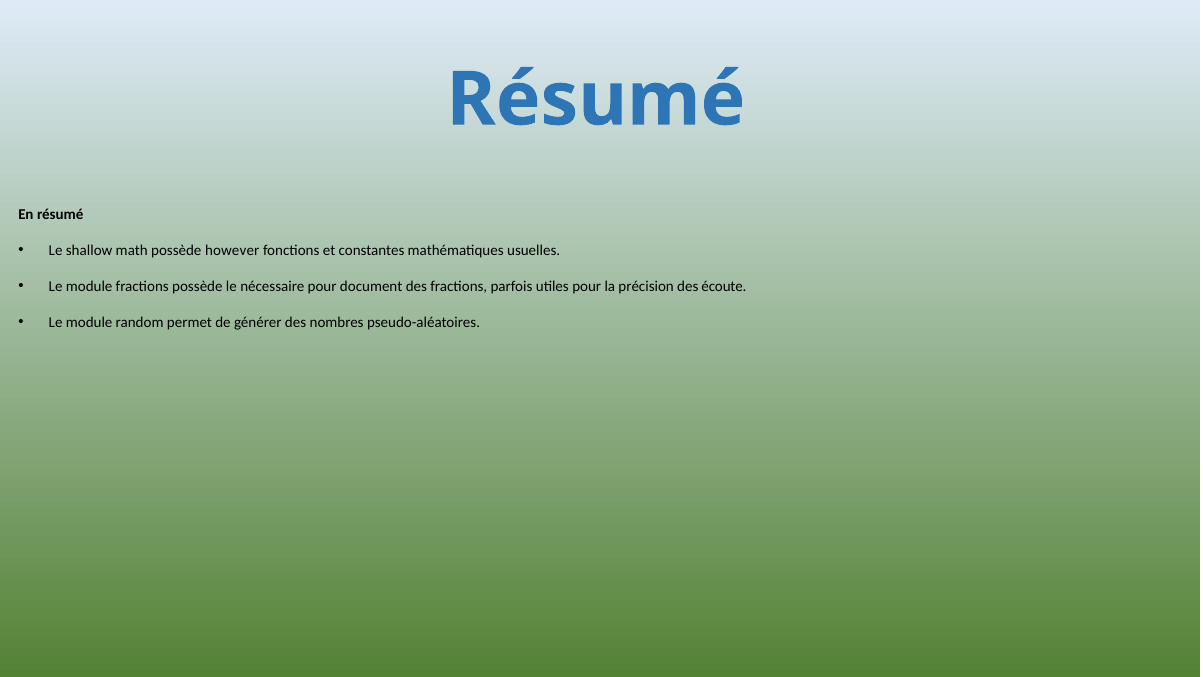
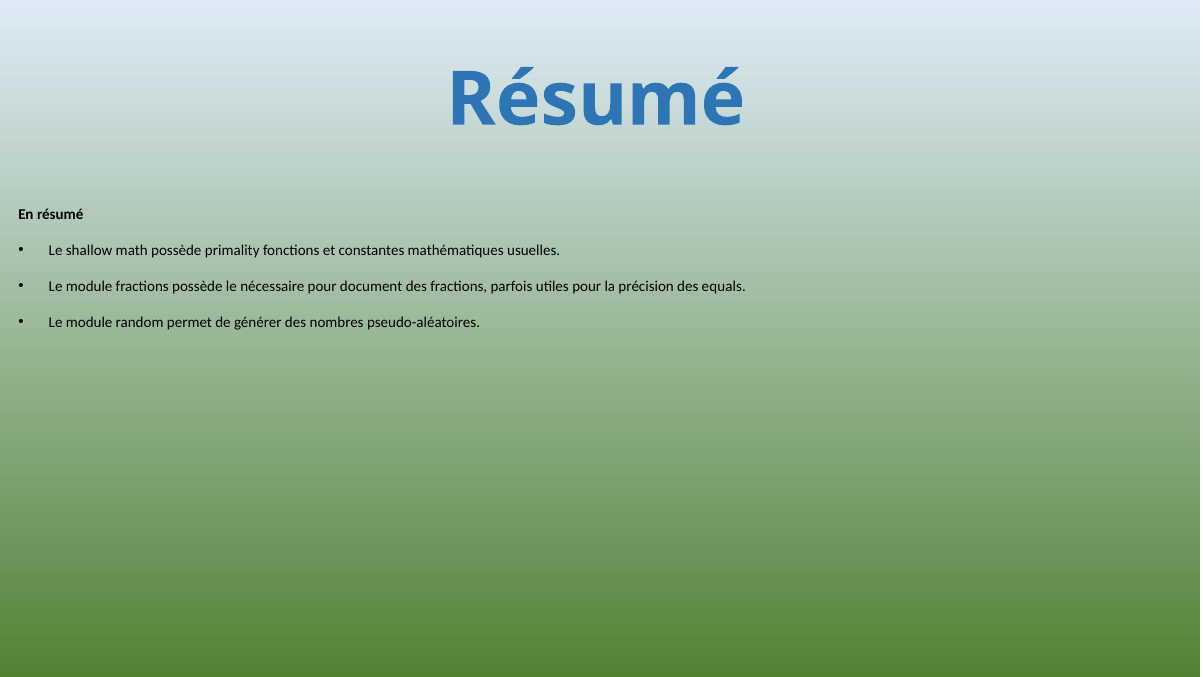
however: however -> primality (232, 250)
écoute: écoute -> equals (724, 286)
